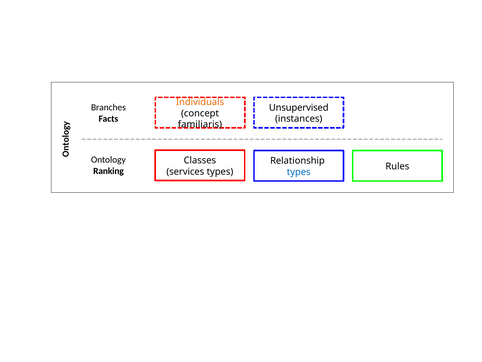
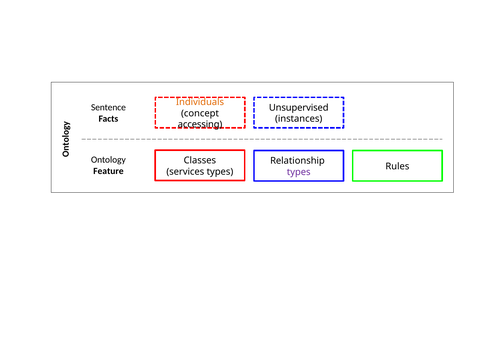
Branches: Branches -> Sentence (108, 107)
familiaris: familiaris -> accessing (200, 124)
Ranking: Ranking -> Feature (108, 171)
types colour: blue -> purple (299, 172)
